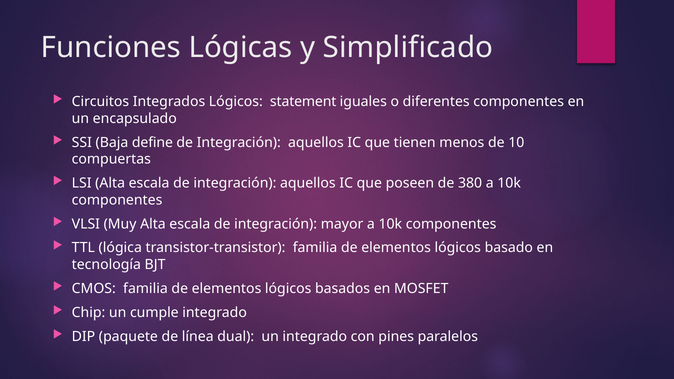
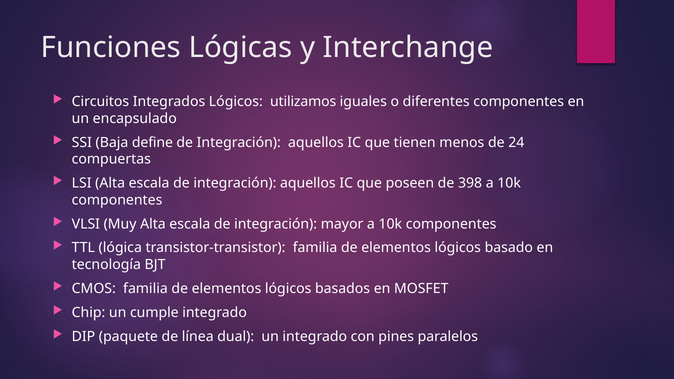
Simplificado: Simplificado -> Interchange (408, 47)
statement: statement -> utilizamos (303, 102)
10: 10 -> 24 (516, 142)
380: 380 -> 398 (470, 183)
